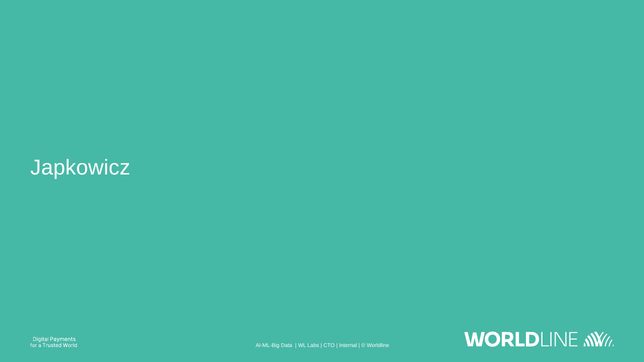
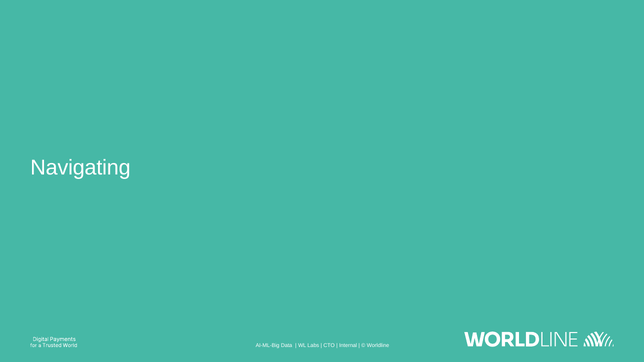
Japkowicz: Japkowicz -> Navigating (80, 168)
